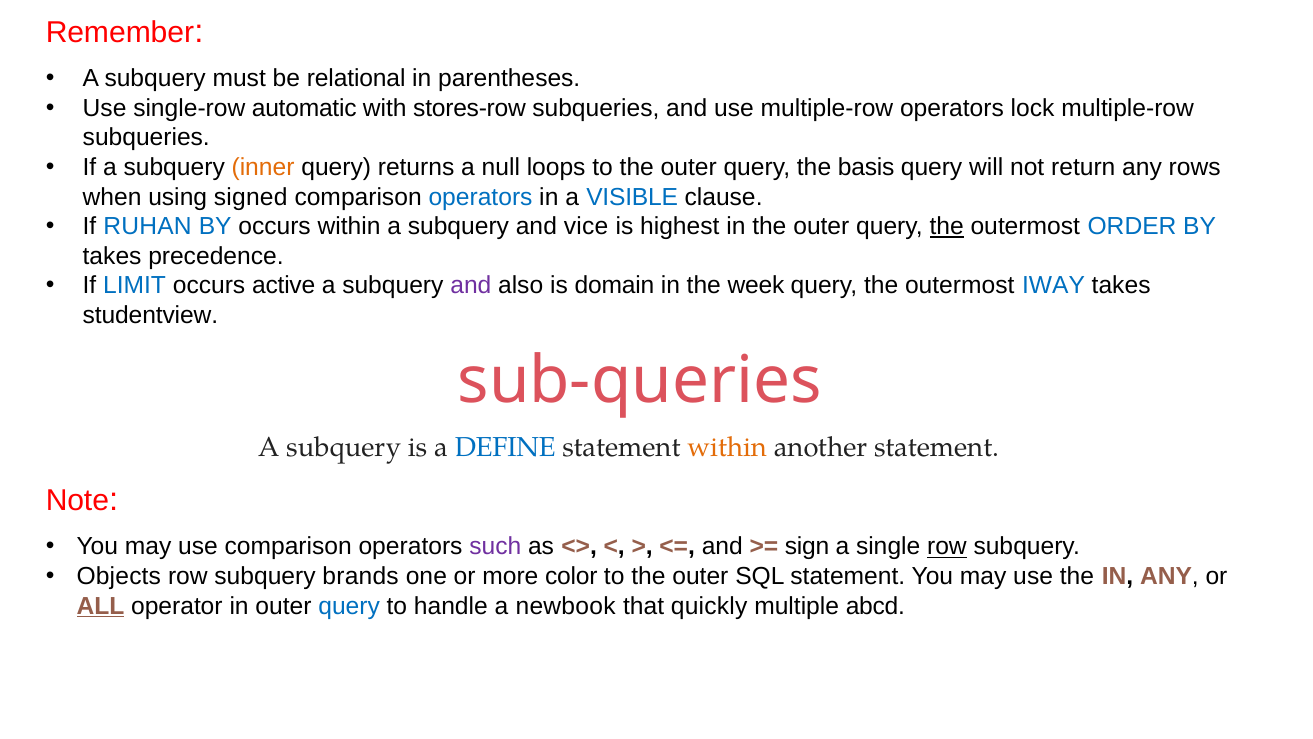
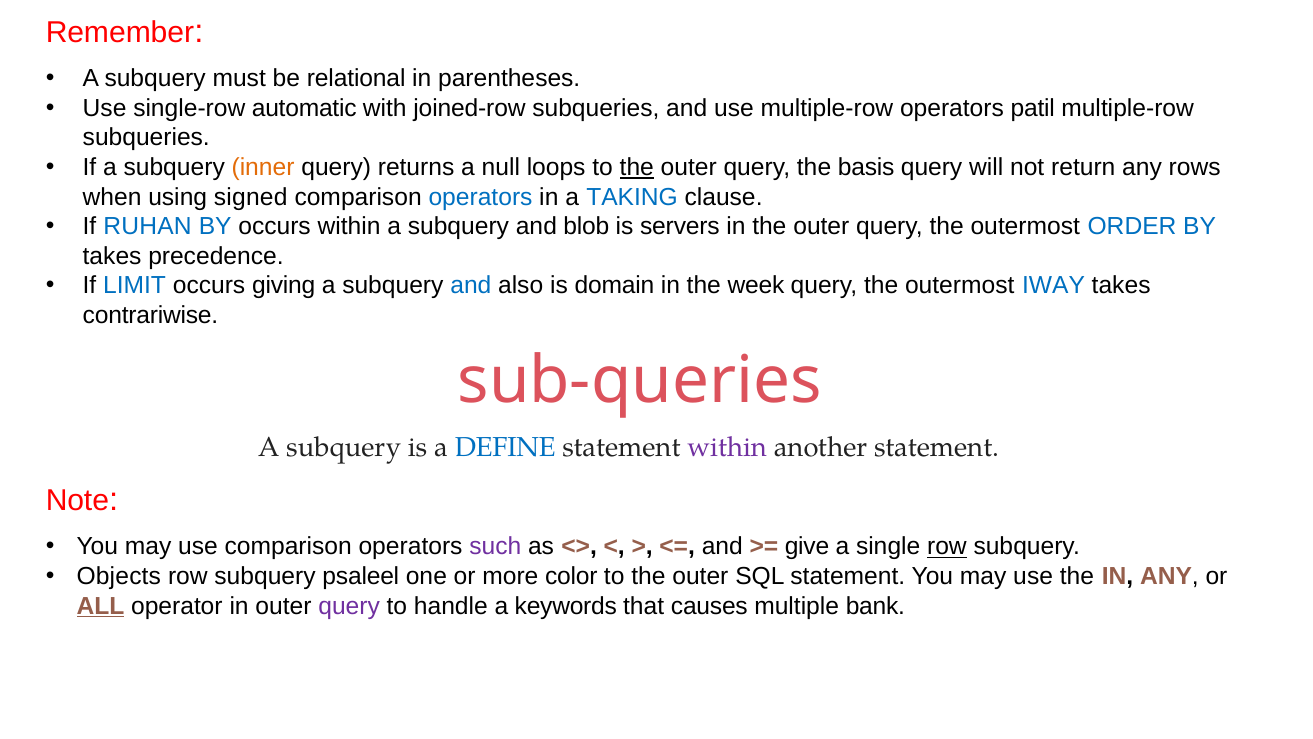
stores-row: stores-row -> joined-row (470, 108)
lock: lock -> patil (1033, 108)
the underline: none -> present (637, 167)
VISIBLE: VISIBLE -> TAKING (632, 197)
vice: vice -> blob (586, 226)
highest: highest -> servers (680, 226)
the underline: present -> none (947, 226)
active: active -> giving (284, 285)
and colour: purple -> blue (471, 285)
studentview: studentview -> contrariwise (150, 315)
within colour: orange -> purple (727, 447)
sign: sign -> give (807, 547)
brands: brands -> psaleel (361, 576)
query colour: blue -> purple (349, 606)
newbook: newbook -> keywords (566, 606)
quickly: quickly -> causes (709, 606)
abcd: abcd -> bank (875, 606)
